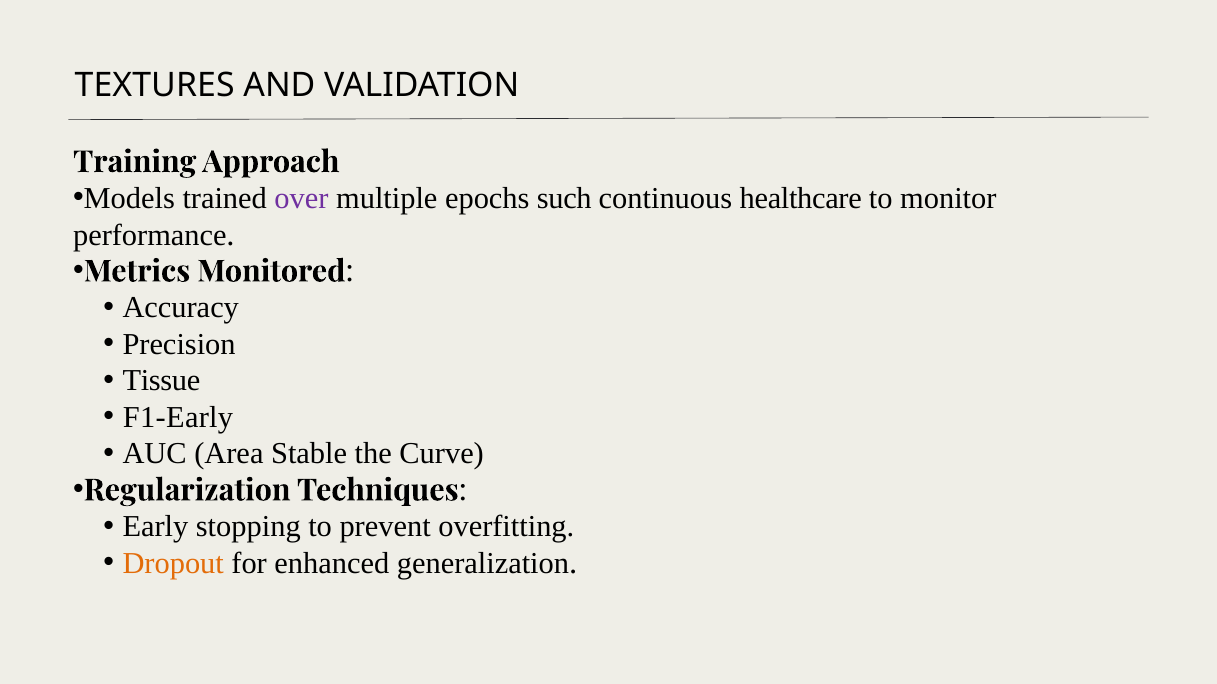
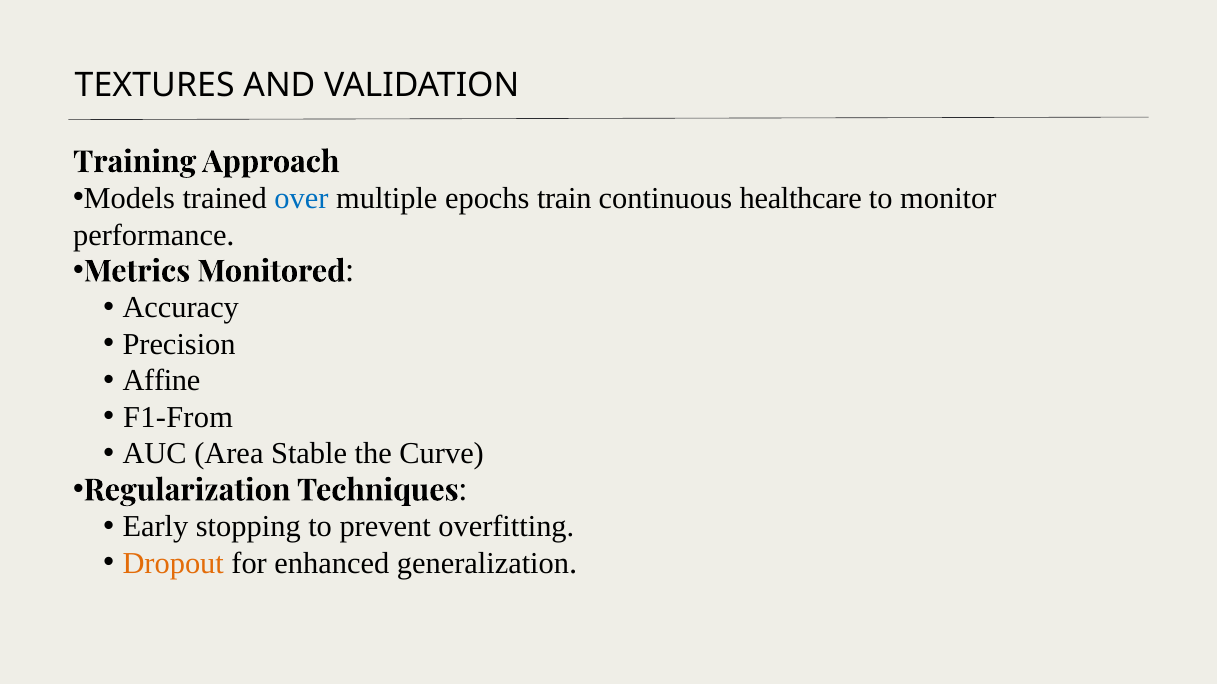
over colour: purple -> blue (302, 199)
such: such -> train (564, 199)
Tissue: Tissue -> Affine (161, 381)
F1-Early: F1-Early -> F1-From (178, 418)
